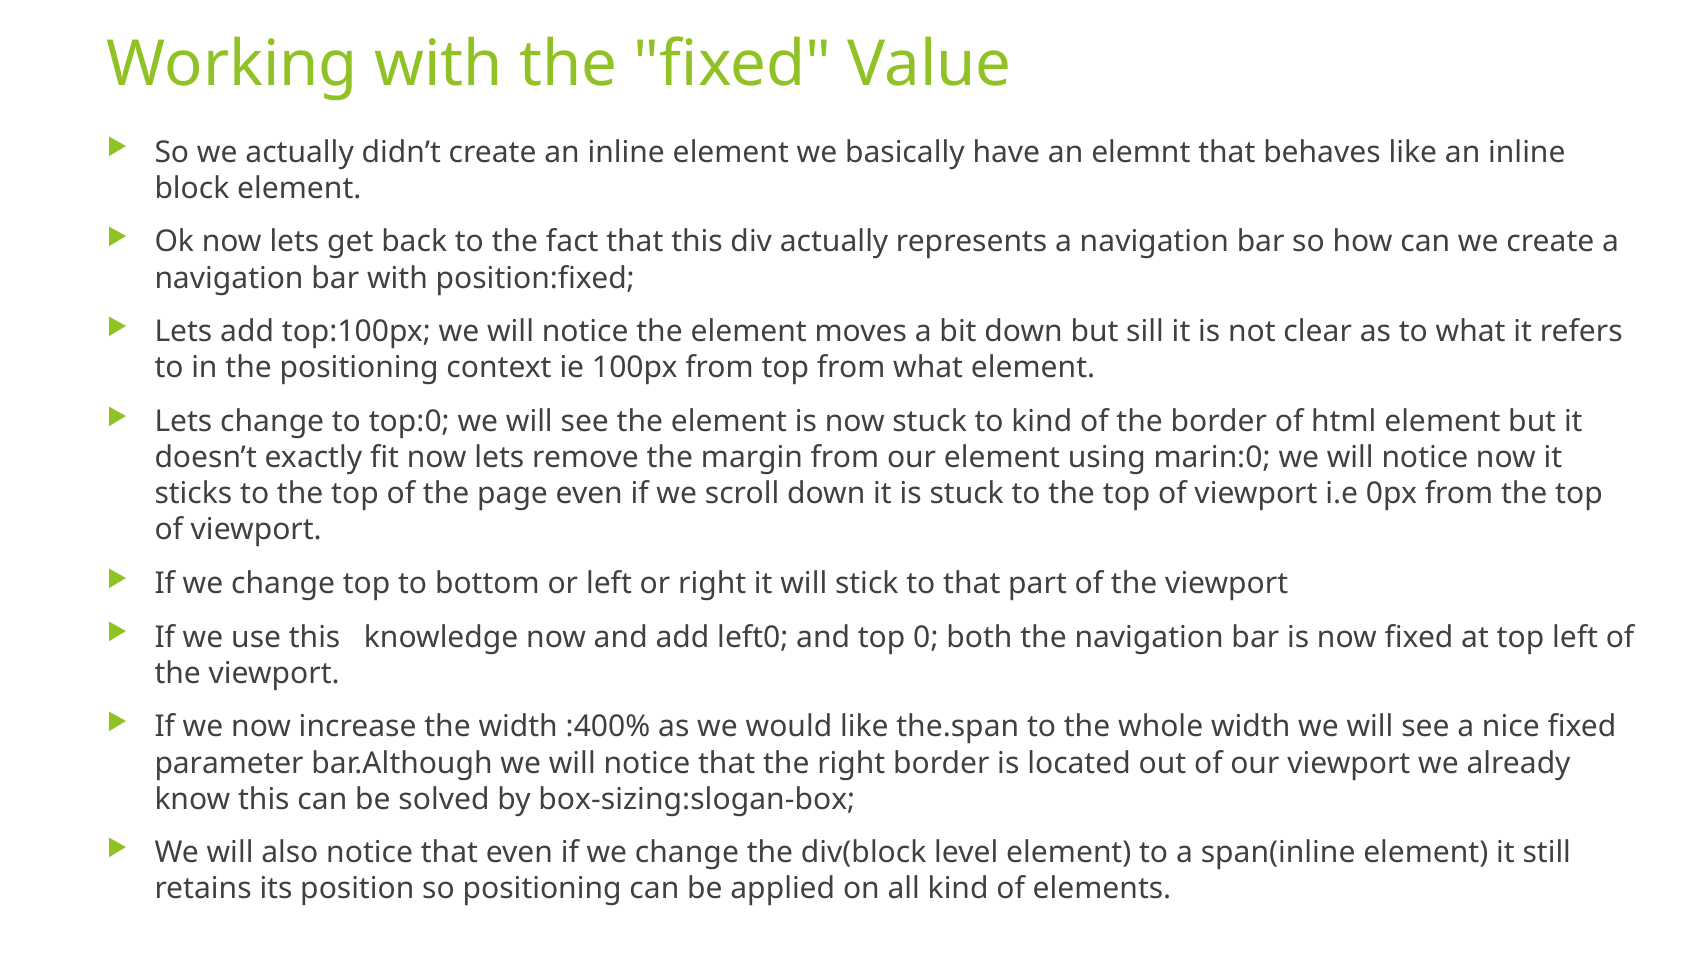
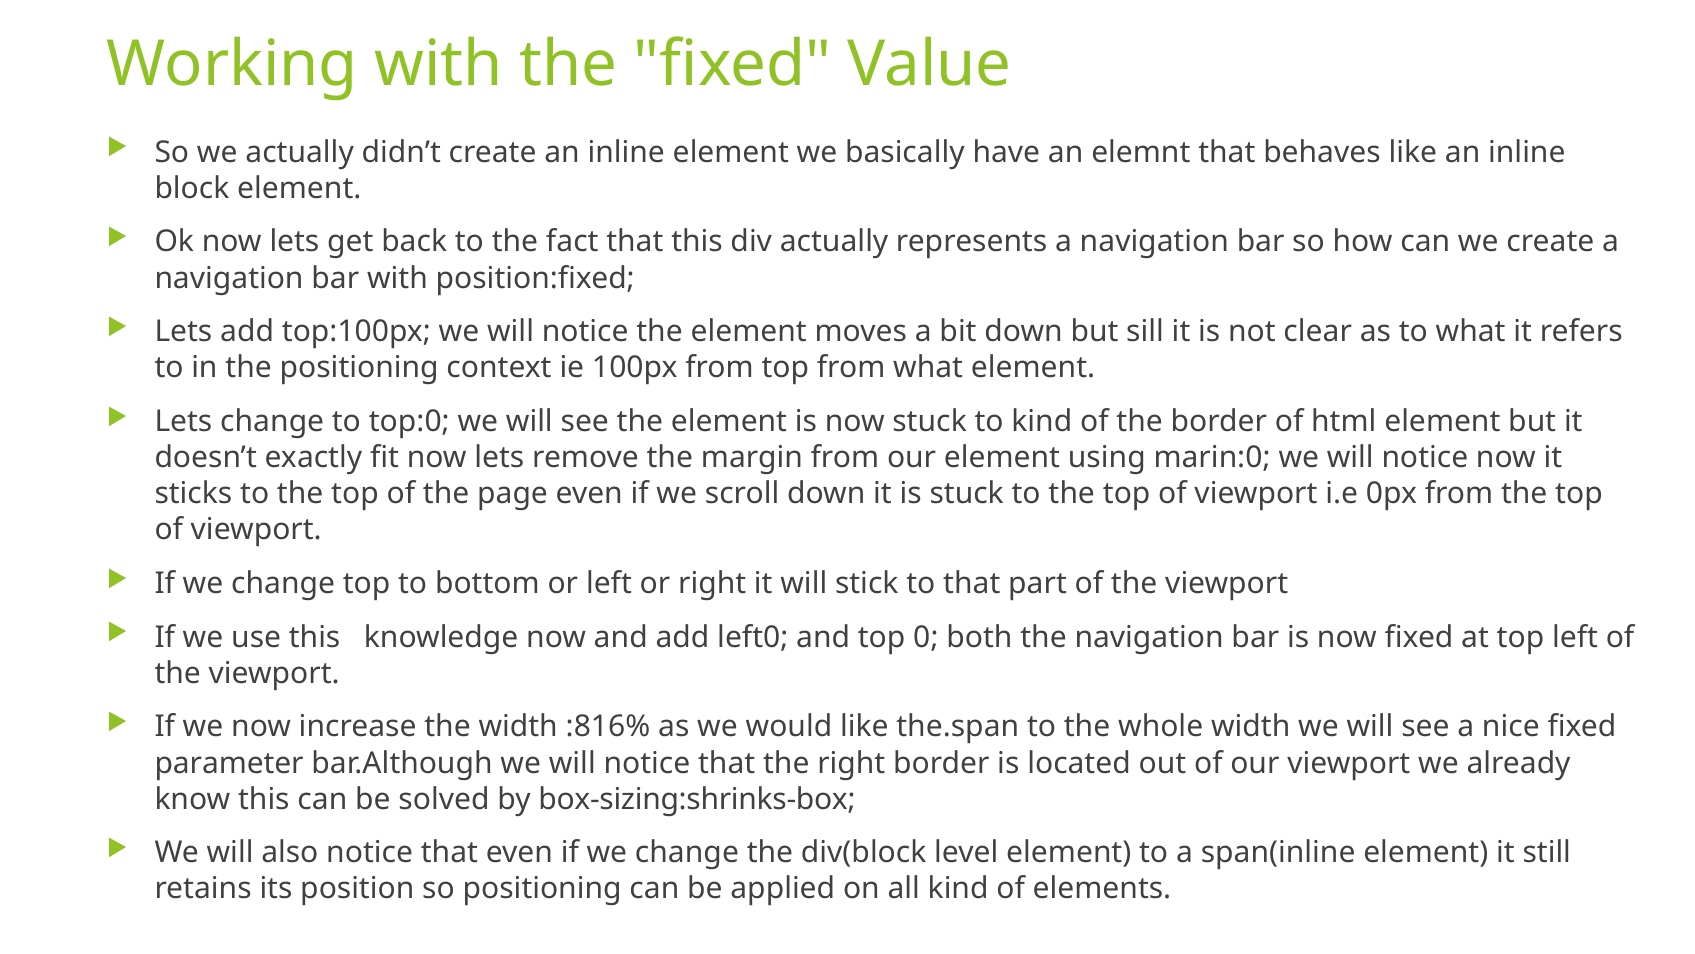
:400%: :400% -> :816% (608, 727)
box-sizing:slogan-box: box-sizing:slogan-box -> box-sizing:shrinks-box (697, 799)
